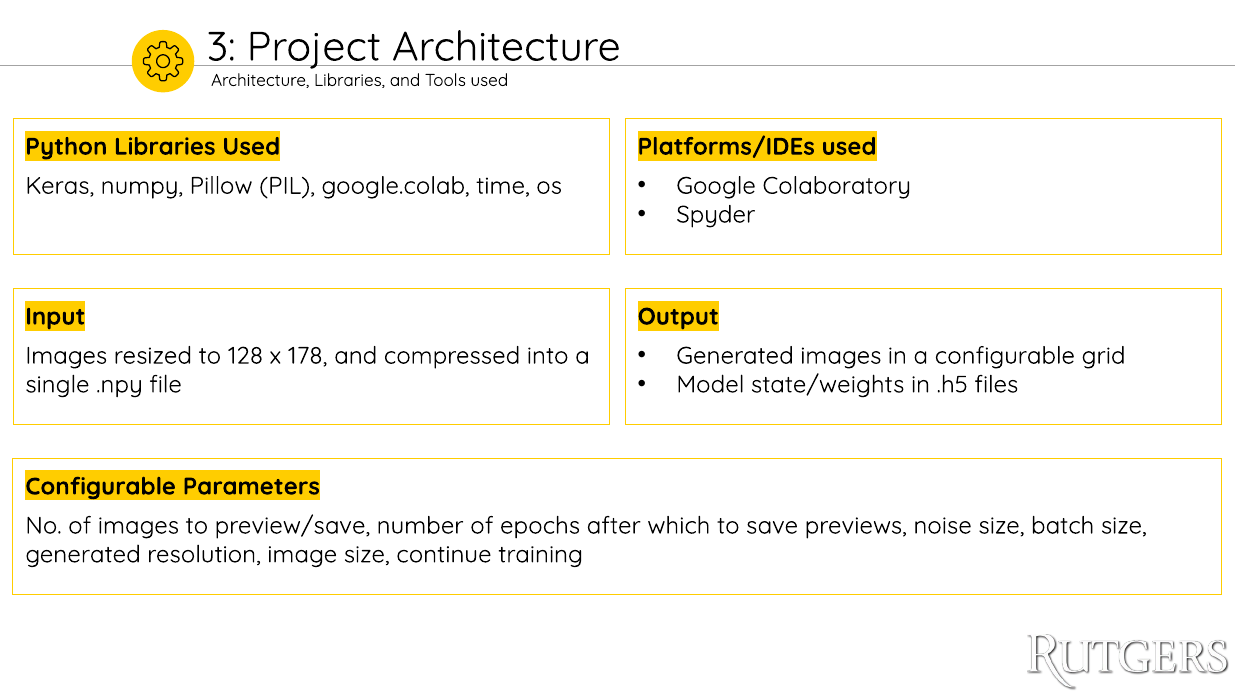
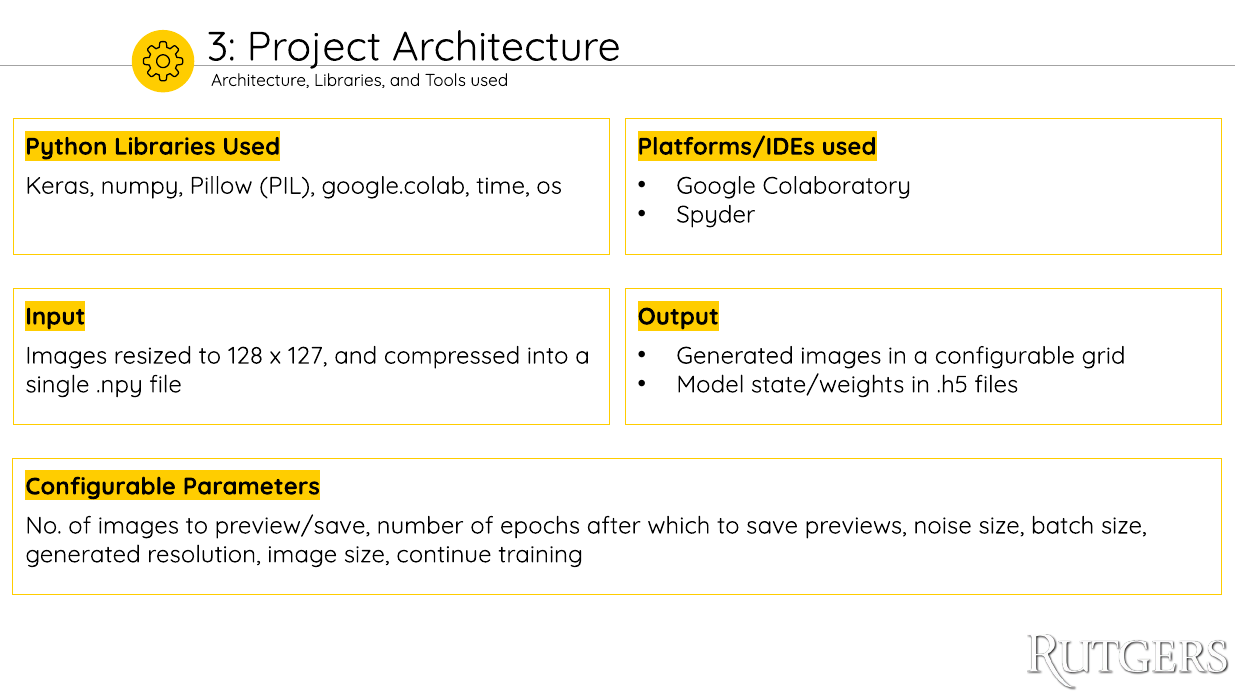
178: 178 -> 127 (308, 356)
